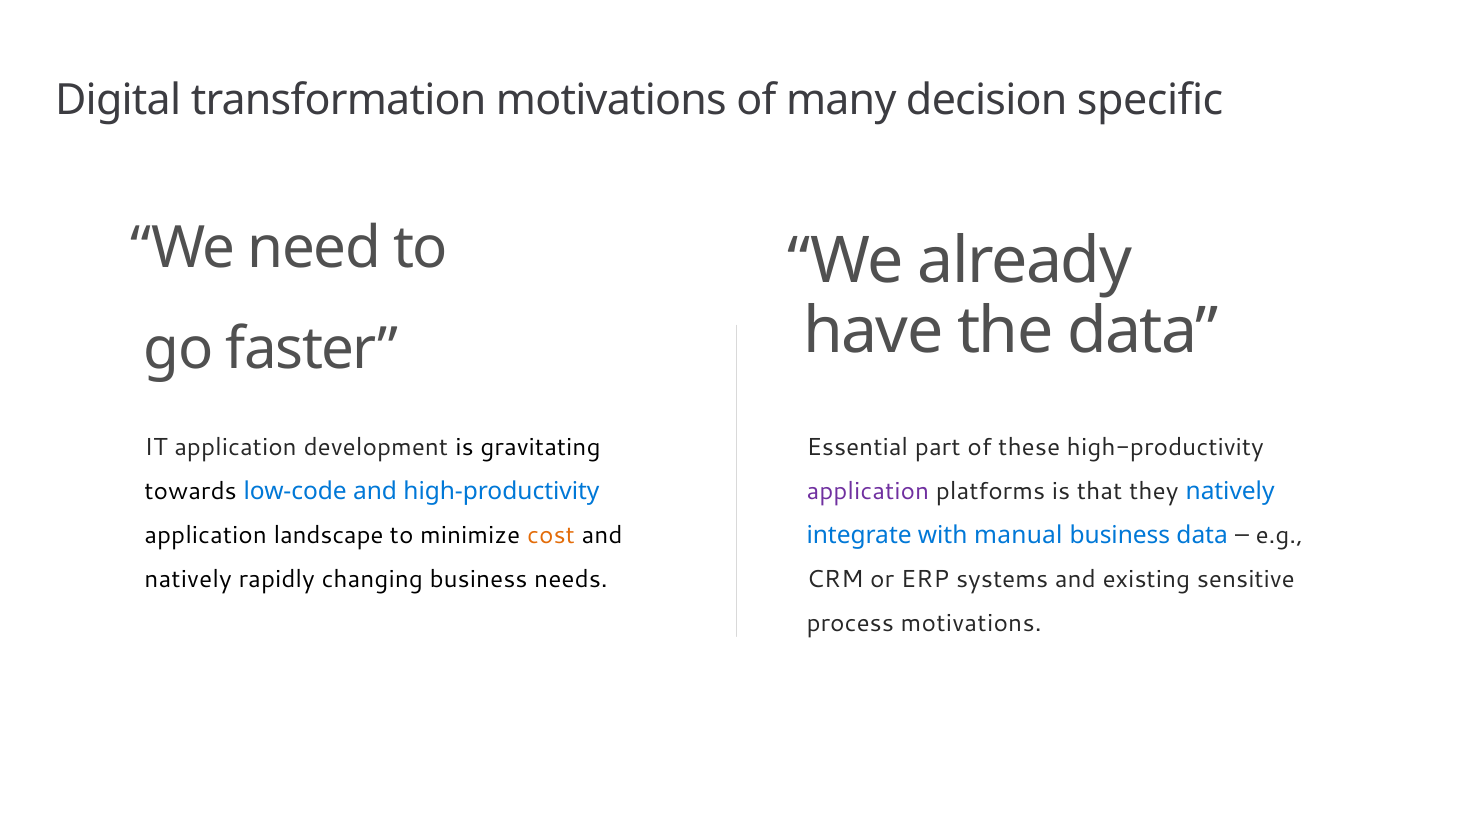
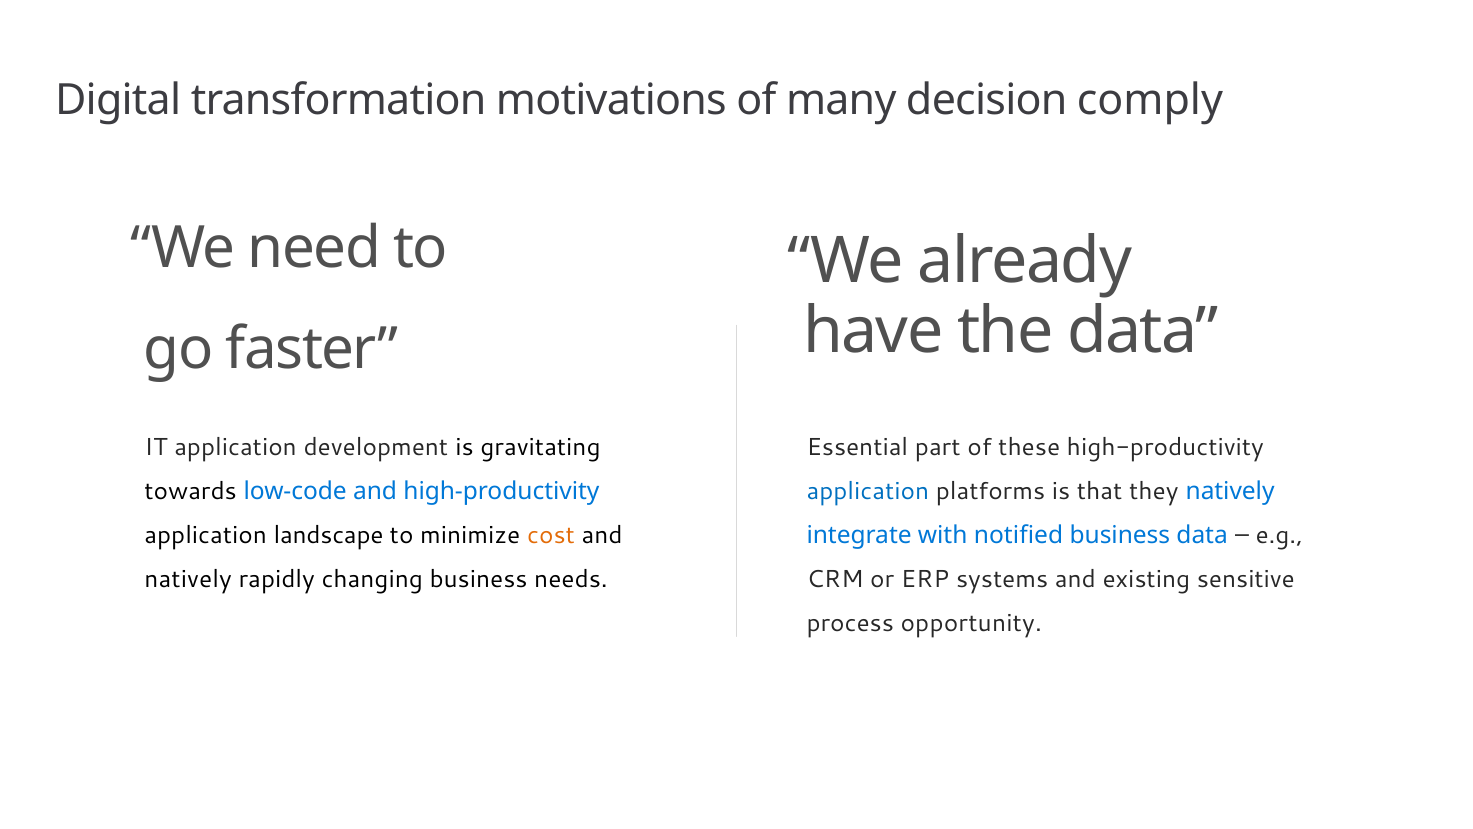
specific: specific -> comply (1150, 100)
application colour: purple -> blue (868, 491)
manual: manual -> notified (1018, 535)
process motivations: motivations -> opportunity (971, 623)
